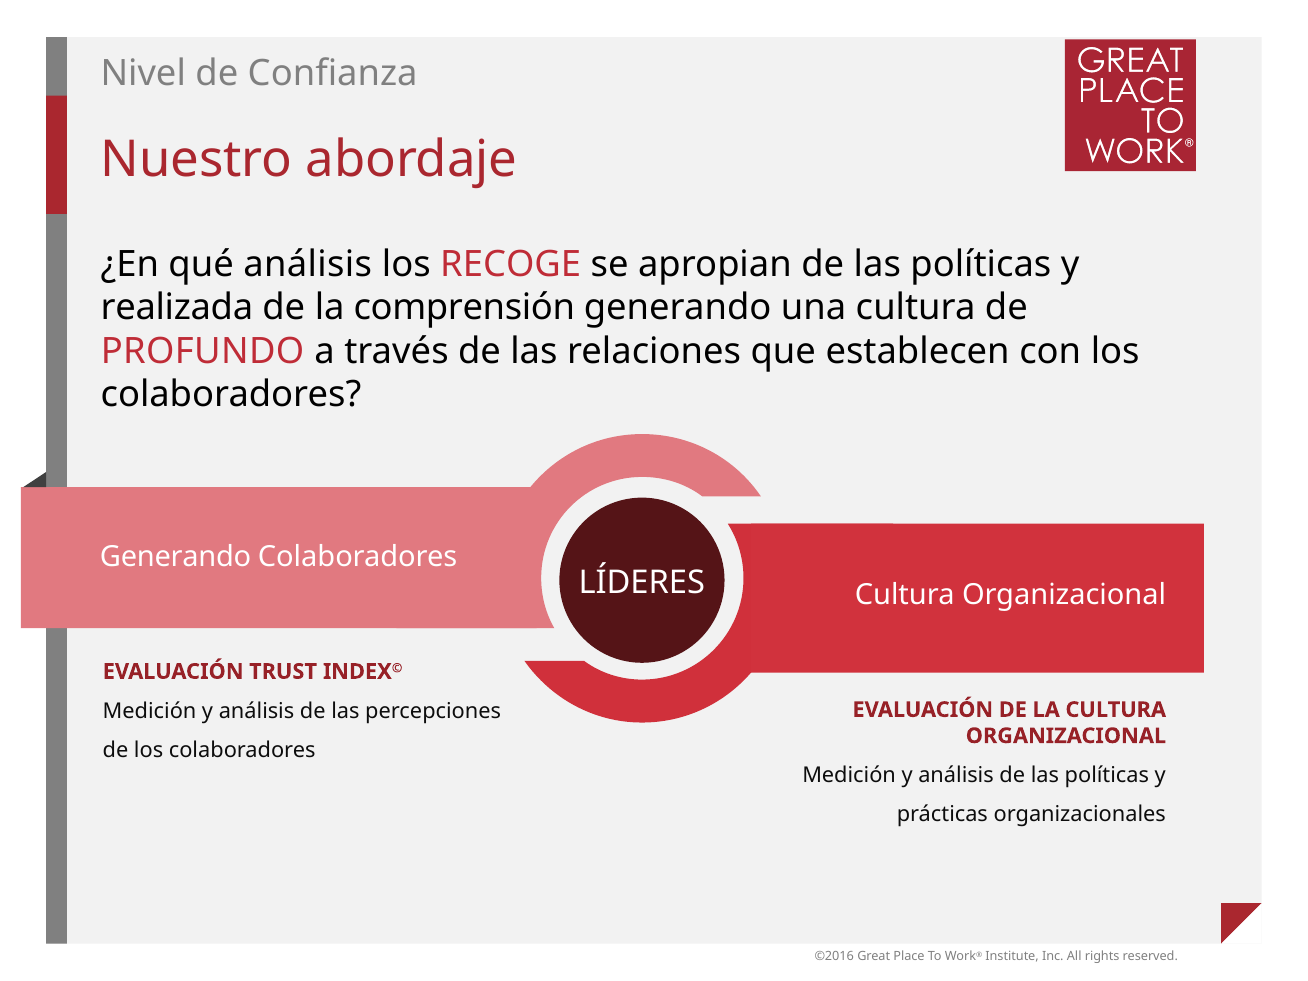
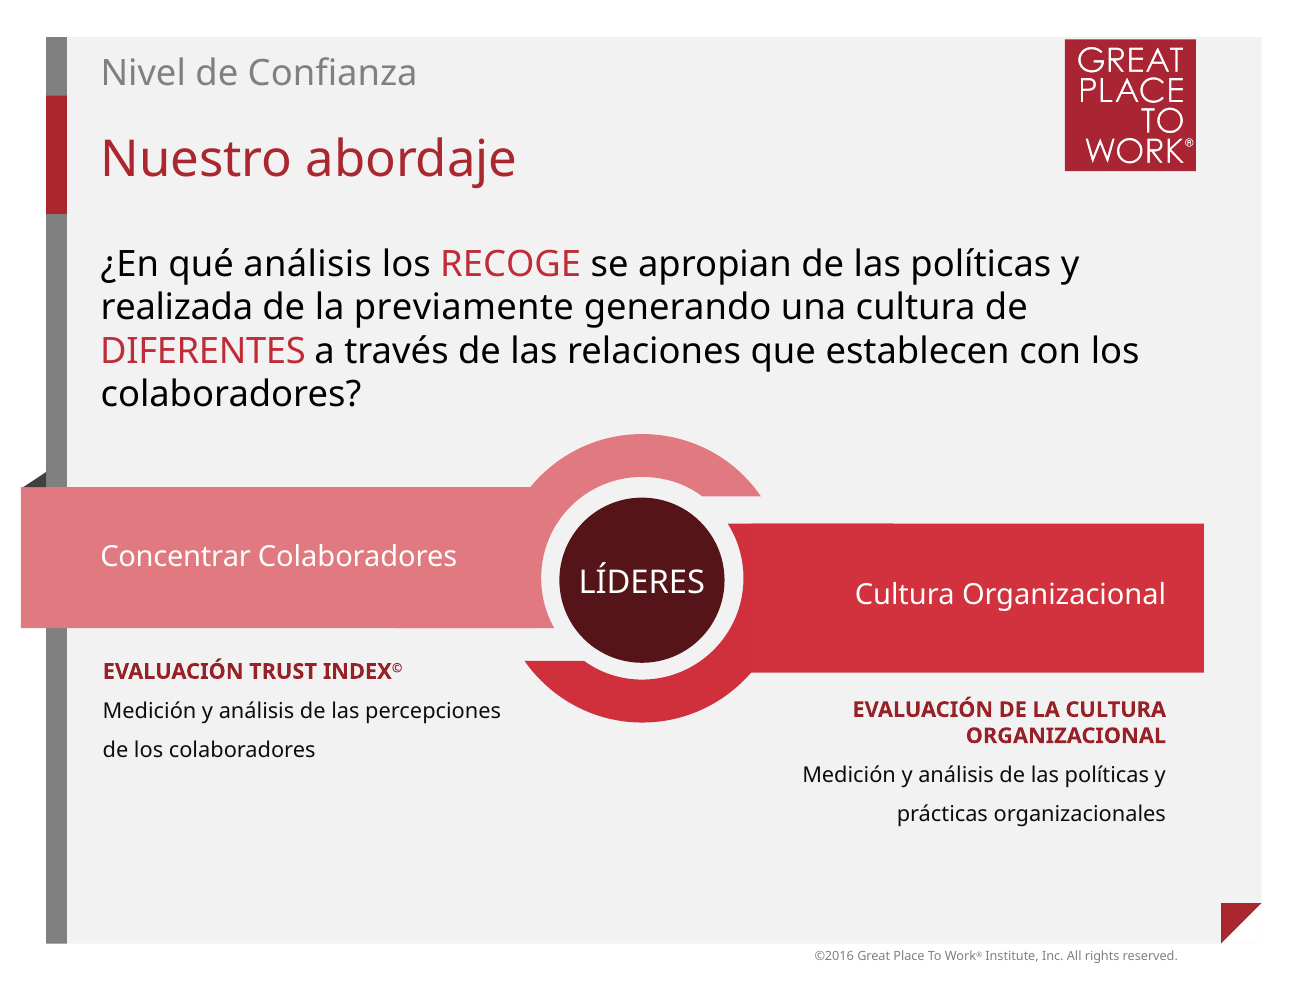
comprensión: comprensión -> previamente (464, 308)
PROFUNDO: PROFUNDO -> DIFERENTES (203, 351)
Generando: Generando -> Concentrar (176, 557)
